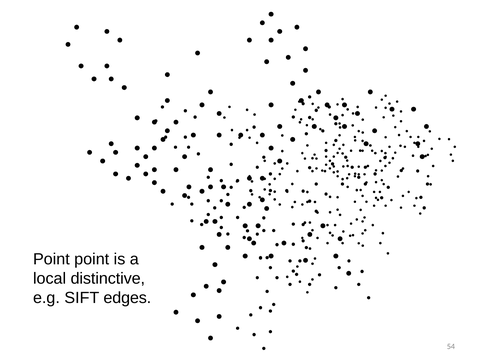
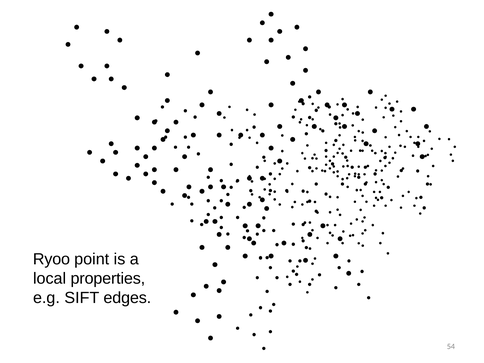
Point: Point -> Ryoo (51, 259)
distinctive: distinctive -> properties (108, 279)
